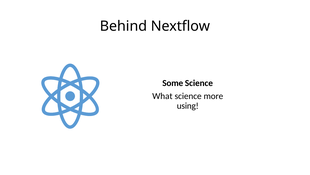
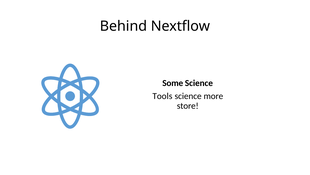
What: What -> Tools (162, 96)
using: using -> store (188, 106)
